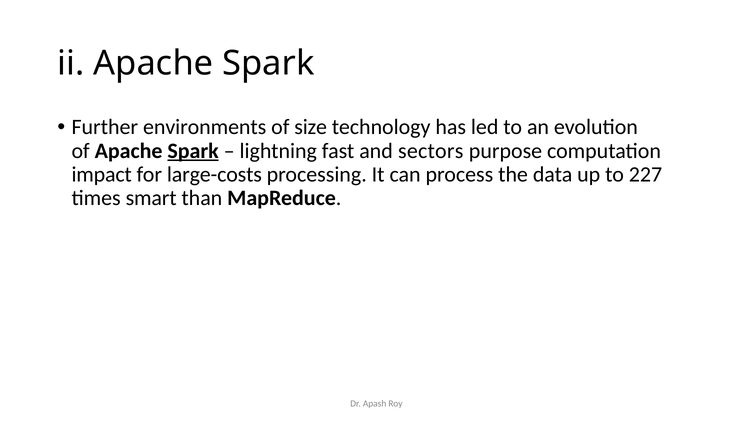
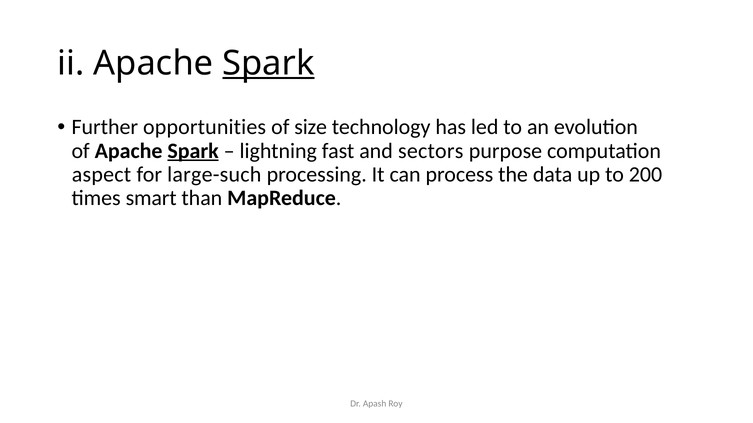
Spark underline: none -> present (268, 63)
environments: environments -> opportunities (205, 127)
impact: impact -> aspect (101, 175)
large-costs: large-costs -> large-such (214, 175)
227: 227 -> 200 (645, 175)
